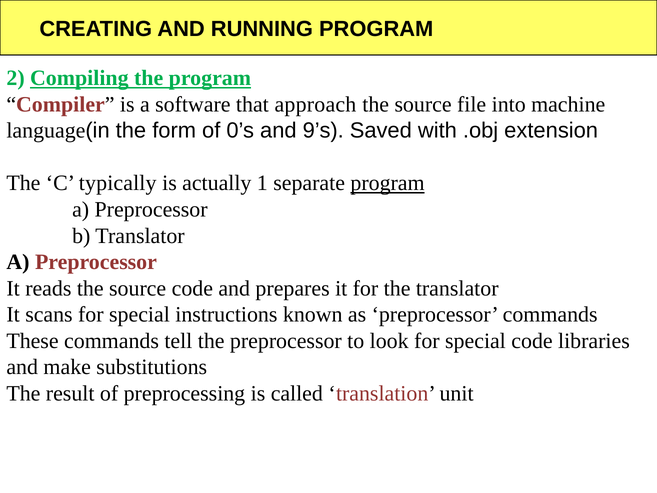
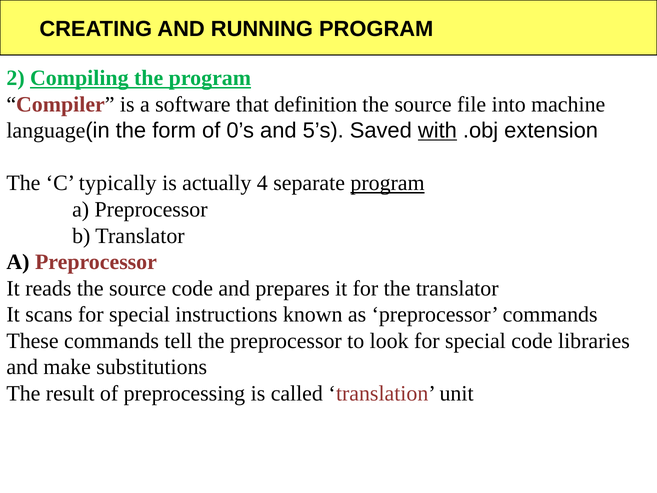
approach: approach -> definition (316, 104)
9’s: 9’s -> 5’s (323, 131)
with underline: none -> present (437, 131)
1: 1 -> 4 (262, 183)
